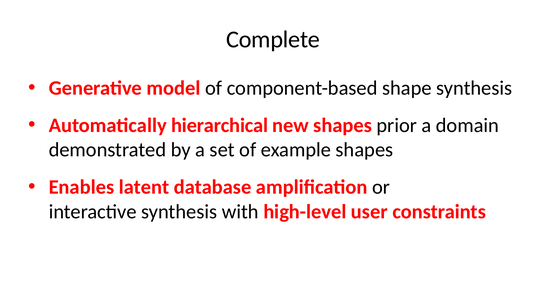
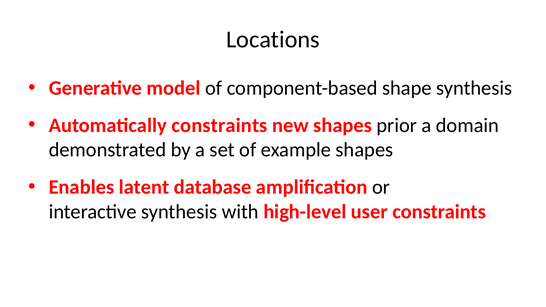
Complete: Complete -> Locations (273, 40)
Automatically hierarchical: hierarchical -> constraints (219, 125)
